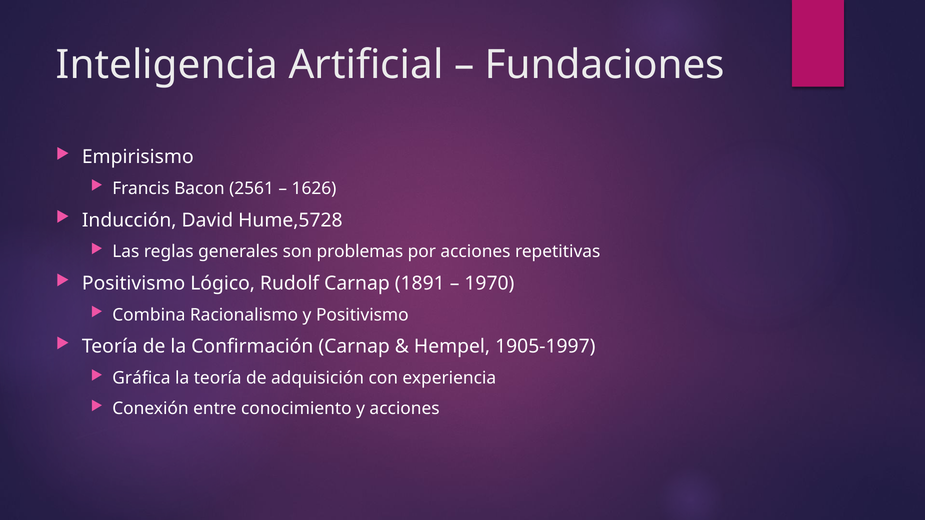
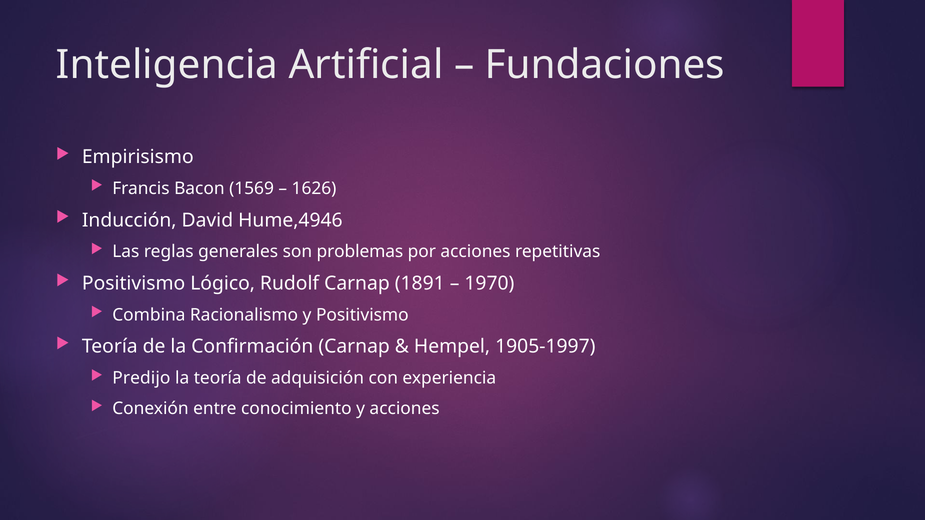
2561: 2561 -> 1569 (252, 188)
Hume,5728: Hume,5728 -> Hume,4946 (290, 220)
Gráfica: Gráfica -> Predijo (141, 378)
